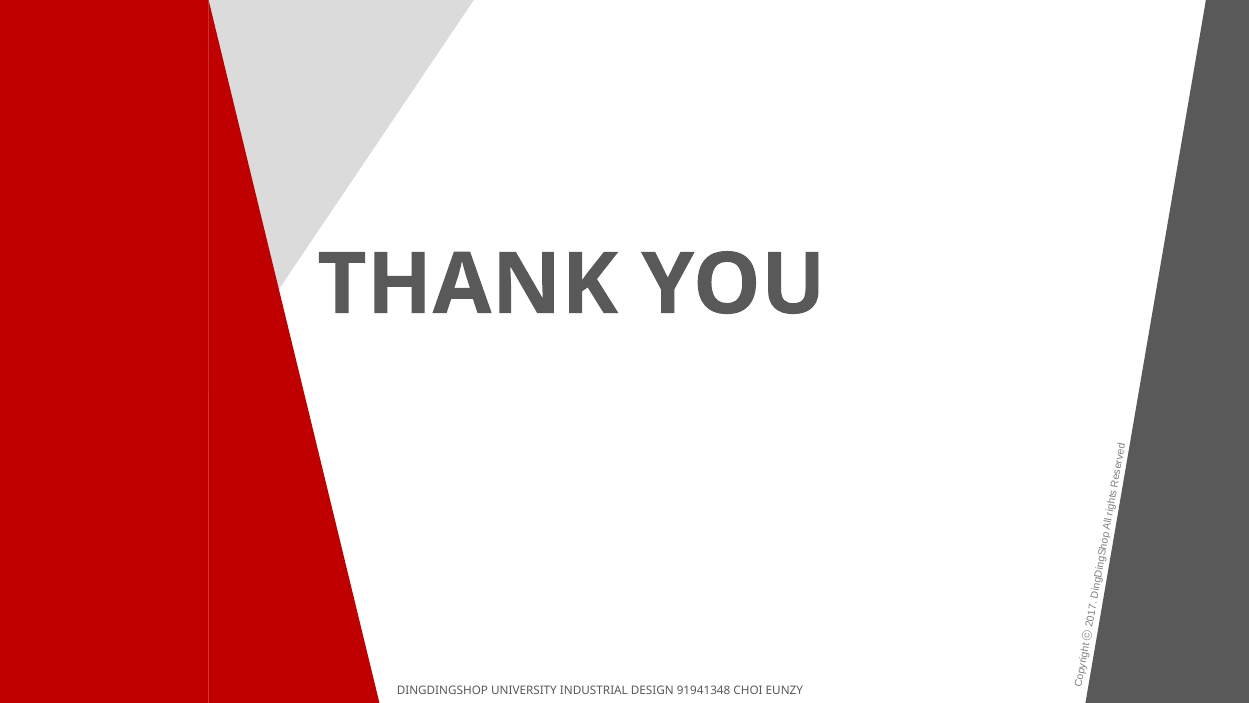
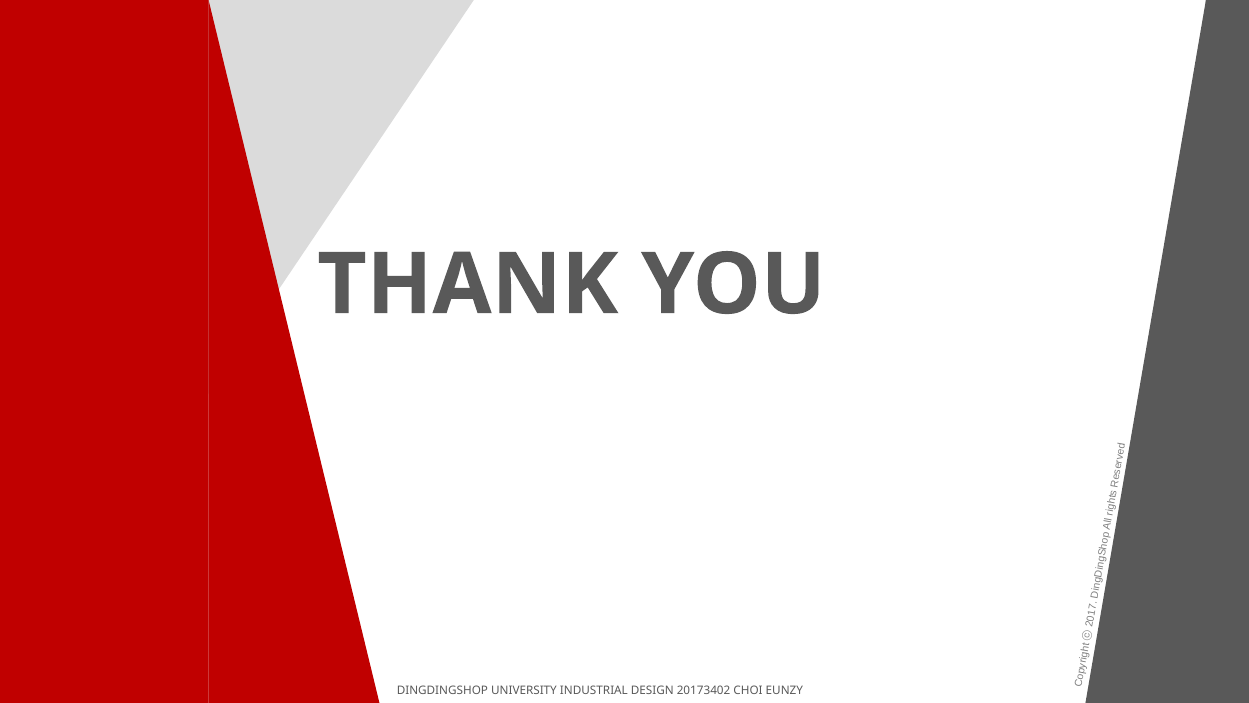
91941348: 91941348 -> 20173402 (704, 690)
